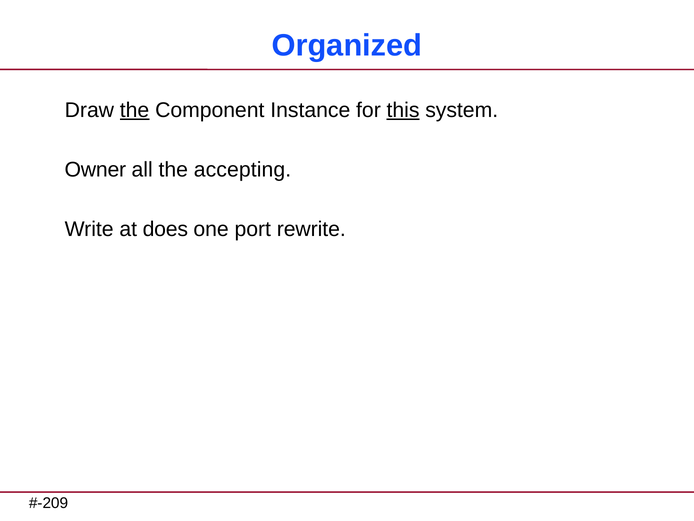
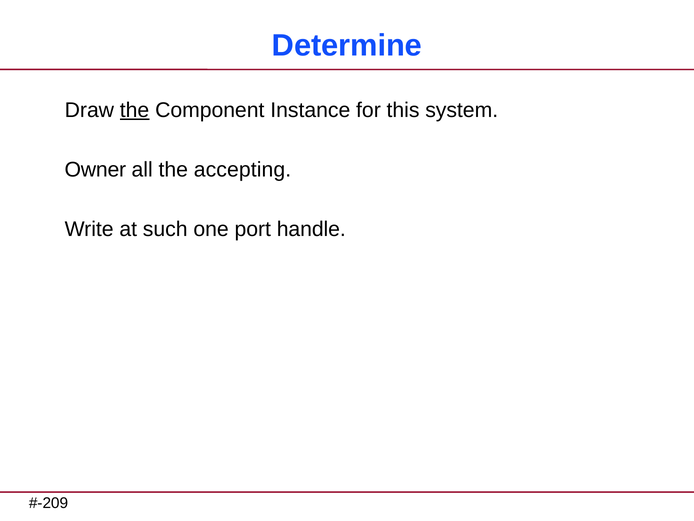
Organized: Organized -> Determine (347, 46)
this underline: present -> none (403, 110)
does: does -> such (165, 229)
rewrite: rewrite -> handle (311, 229)
